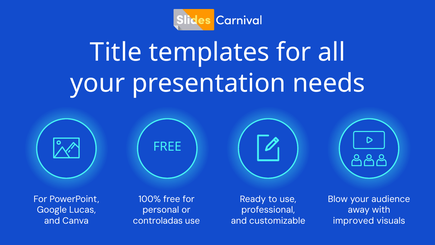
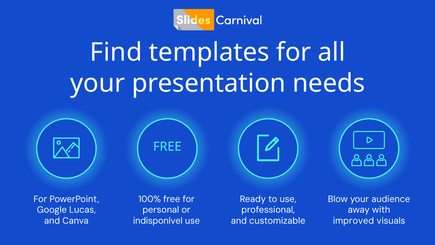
Title: Title -> Find (116, 52)
controladas: controladas -> indisponível (158, 220)
